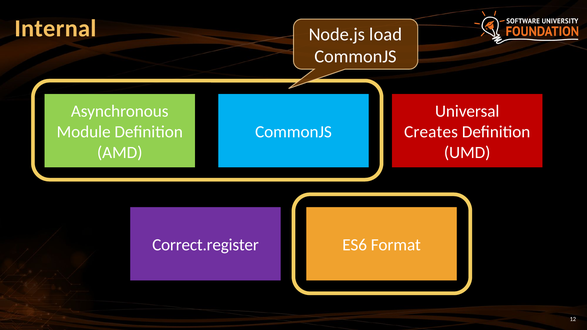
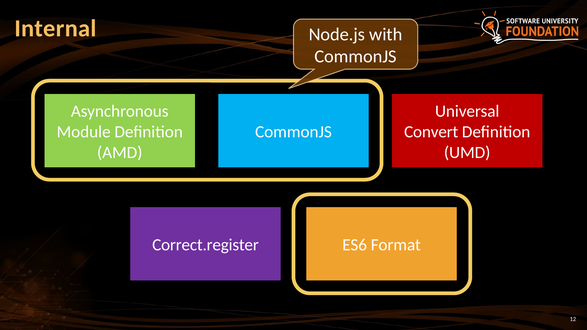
load: load -> with (386, 34)
Creates: Creates -> Convert (431, 132)
